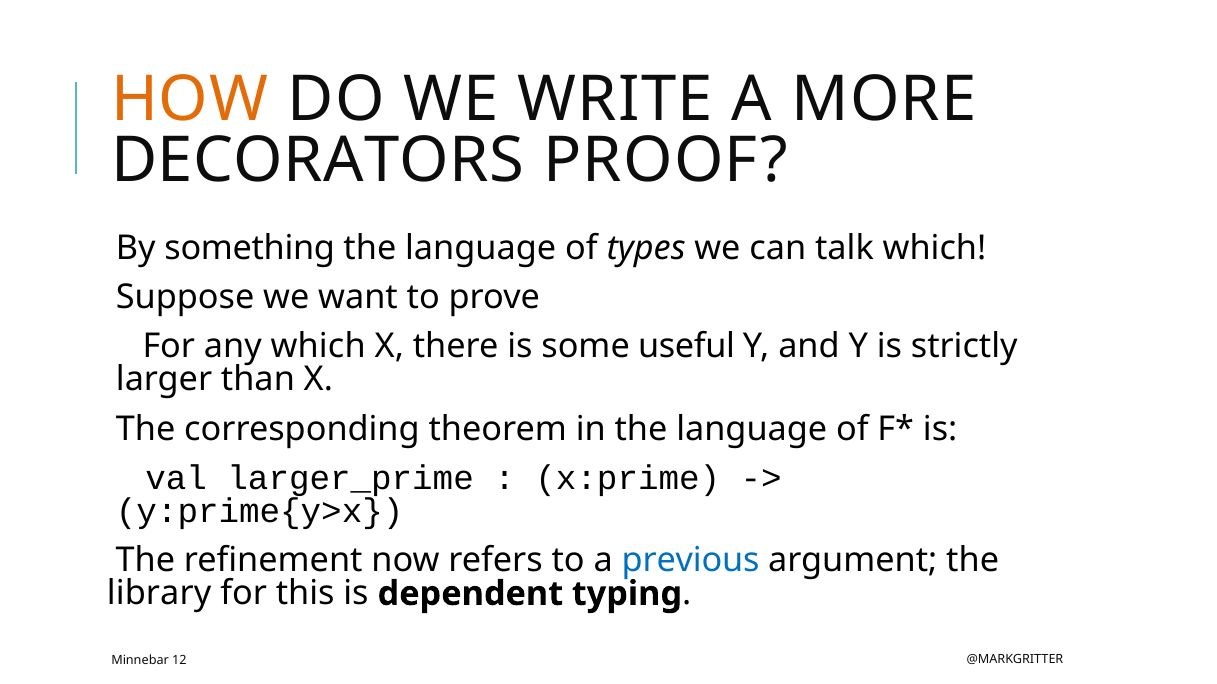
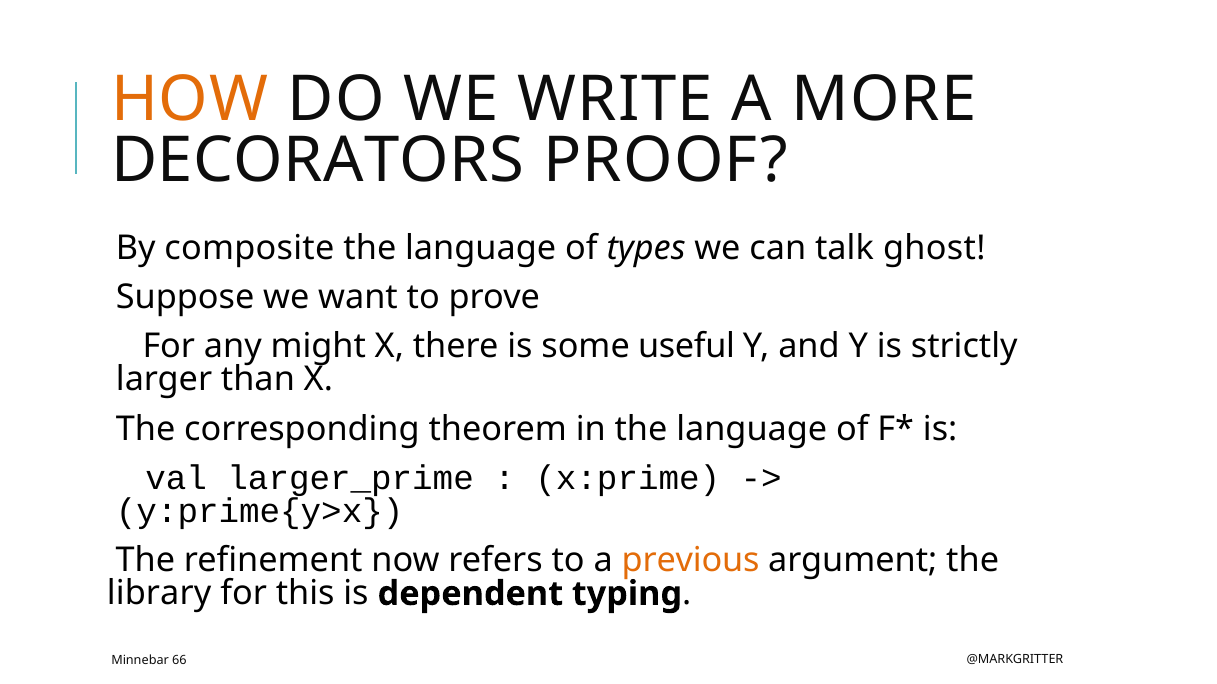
something: something -> composite (249, 248)
talk which: which -> ghost (934, 248)
any which: which -> might (318, 347)
previous colour: blue -> orange (691, 561)
12: 12 -> 66 (179, 660)
